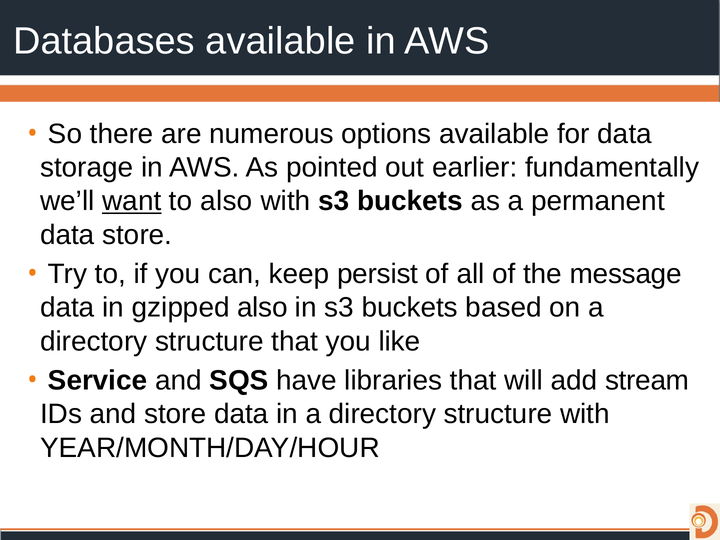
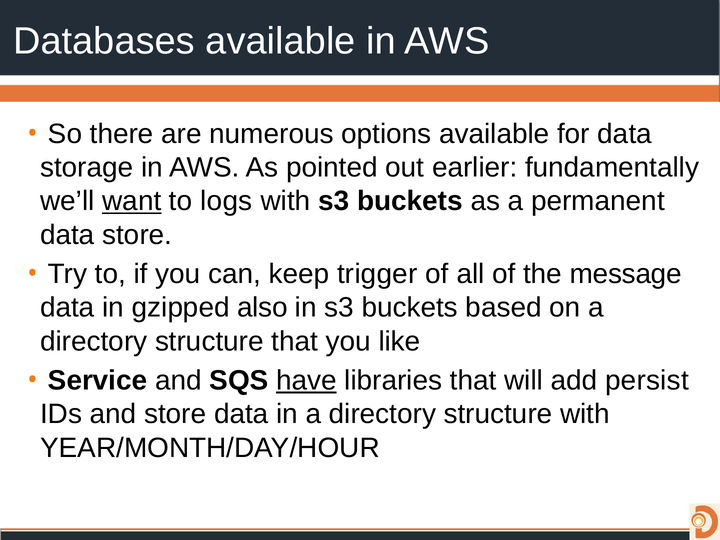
to also: also -> logs (226, 201)
persist: persist -> trigger (377, 274)
have underline: none -> present (306, 381)
stream: stream -> persist (647, 381)
